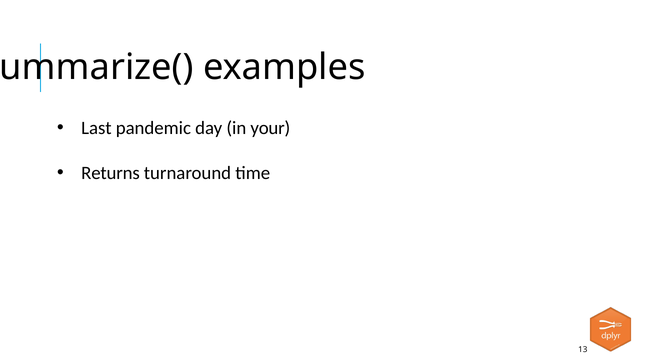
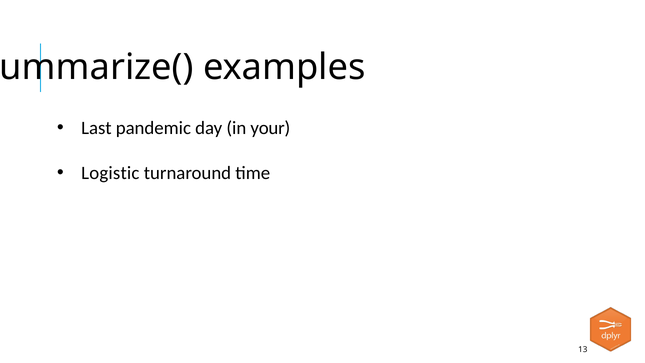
Returns: Returns -> Logistic (110, 173)
